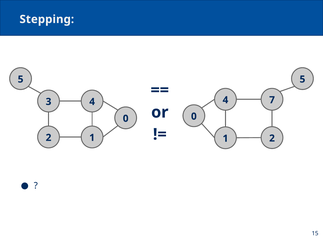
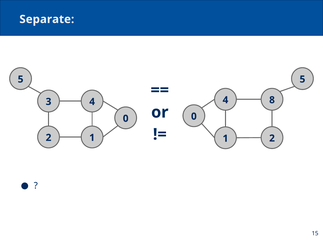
Stepping: Stepping -> Separate (47, 19)
7: 7 -> 8 (272, 100)
